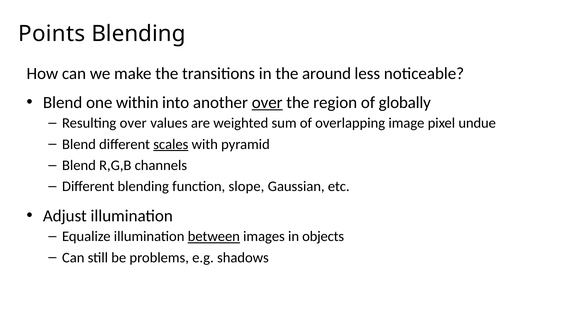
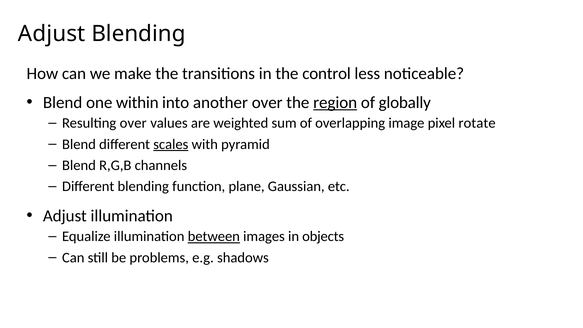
Points: Points -> Adjust (52, 34)
around: around -> control (327, 74)
over underline: present -> none (267, 102)
region underline: none -> present (335, 102)
undue: undue -> rotate (477, 123)
slope: slope -> plane (247, 186)
